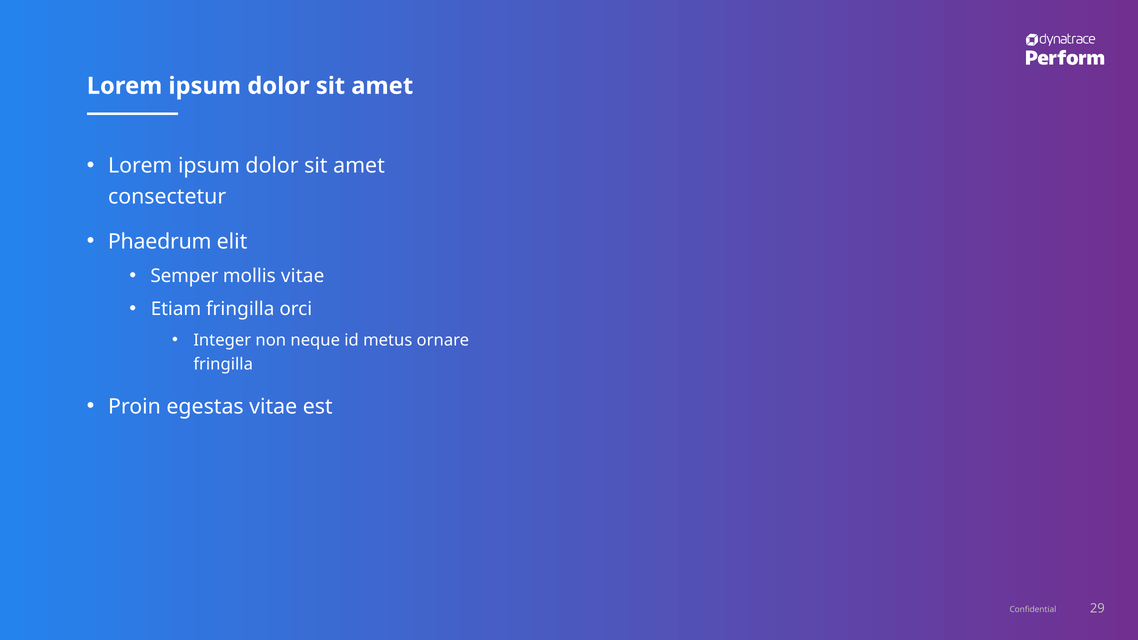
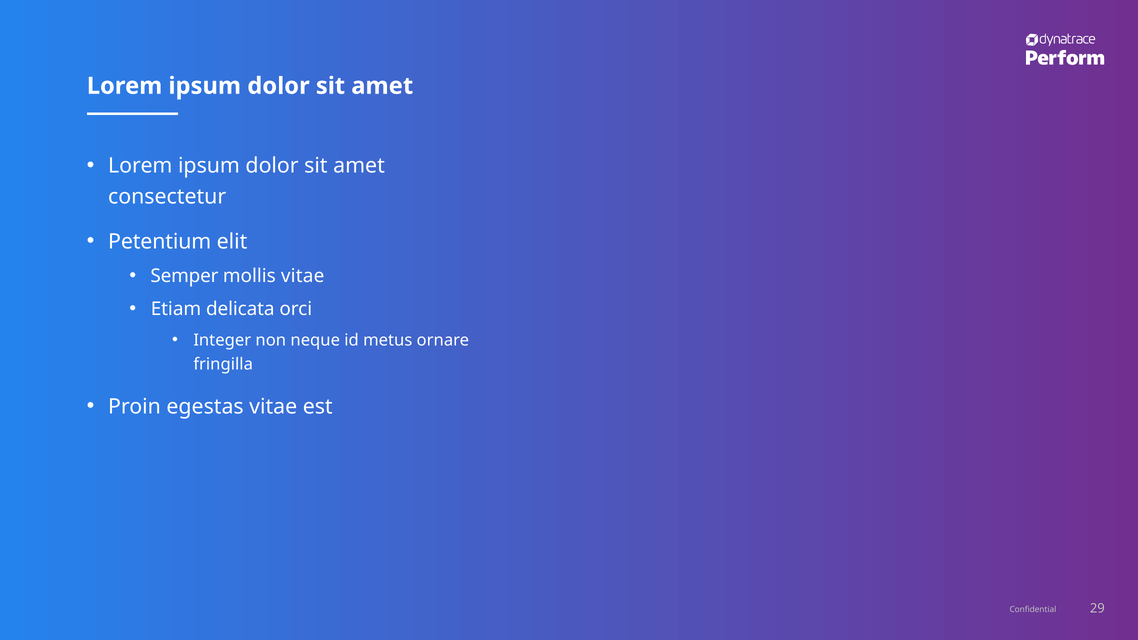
Phaedrum: Phaedrum -> Petentium (160, 242)
Etiam fringilla: fringilla -> delicata (240, 309)
